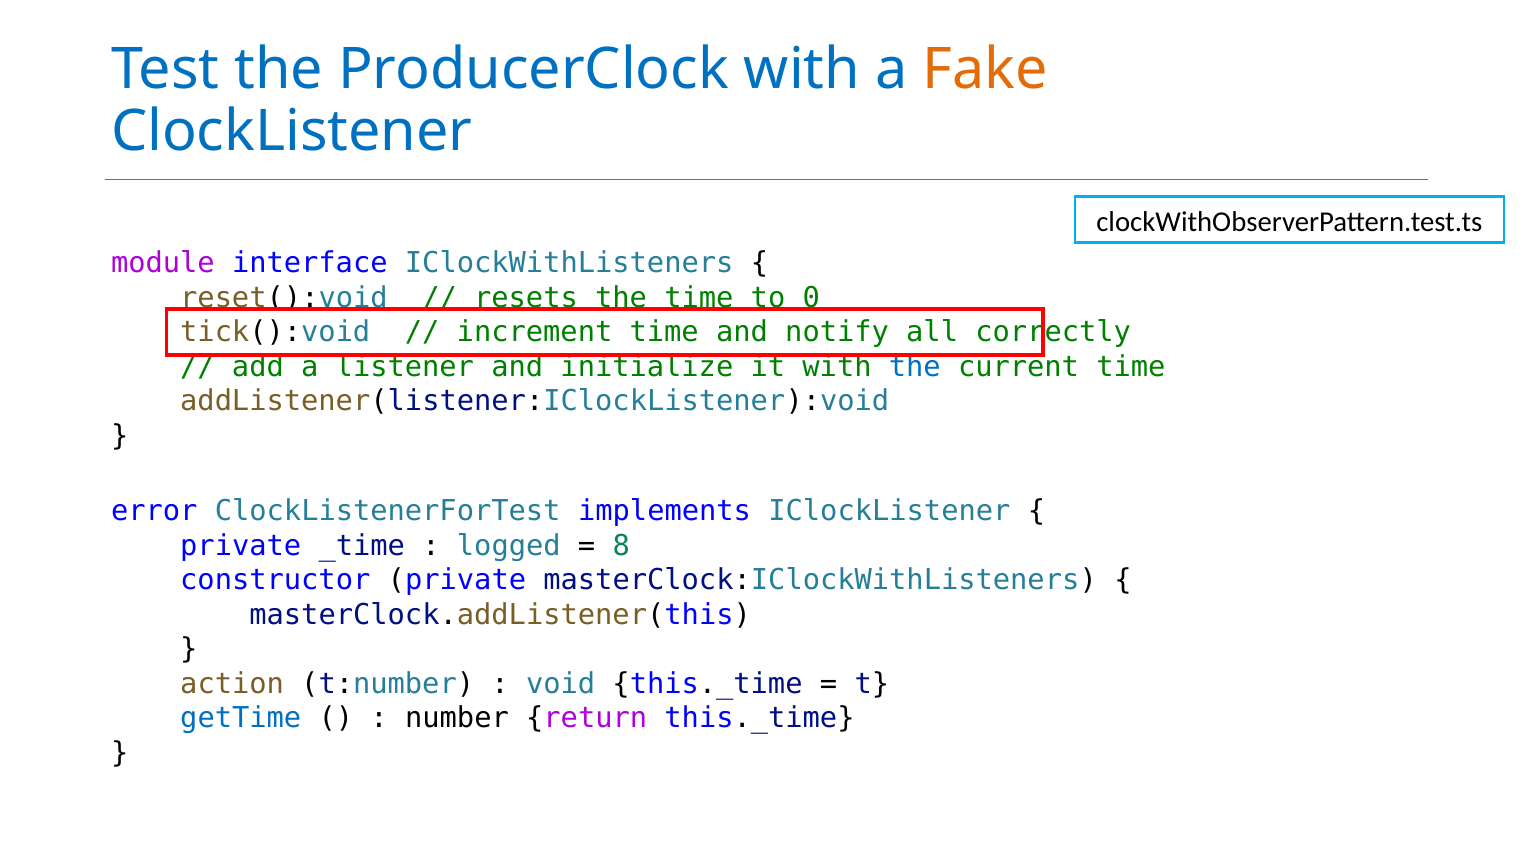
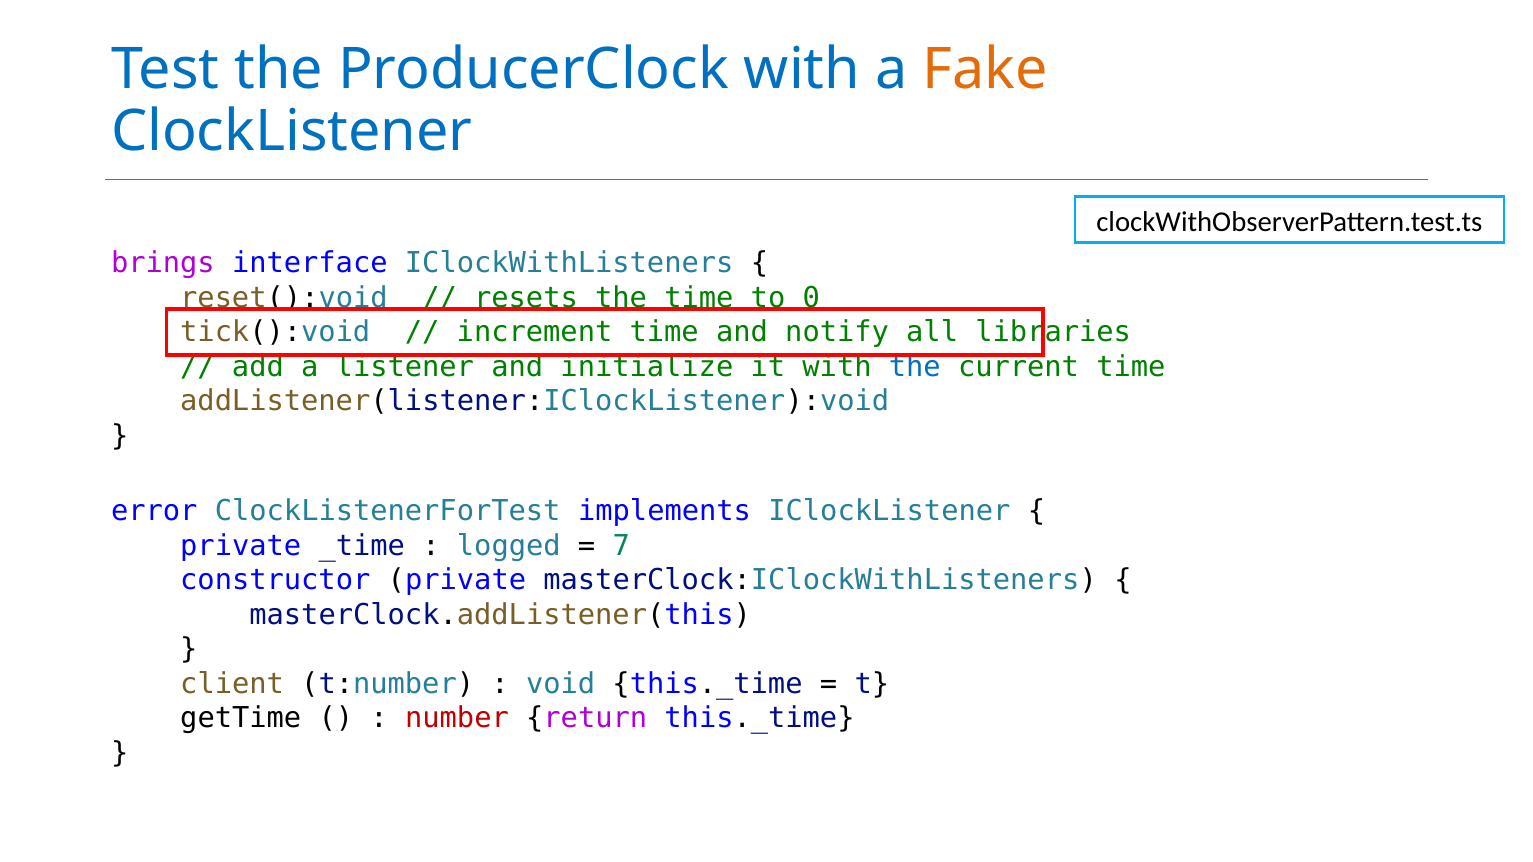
module: module -> brings (163, 264)
correctly: correctly -> libraries (1053, 333)
8: 8 -> 7 (621, 546)
action: action -> client (232, 684)
getTime colour: blue -> black (241, 719)
number colour: black -> red (457, 719)
